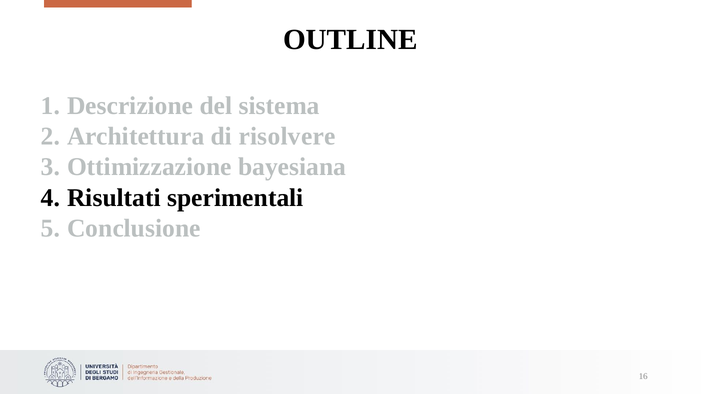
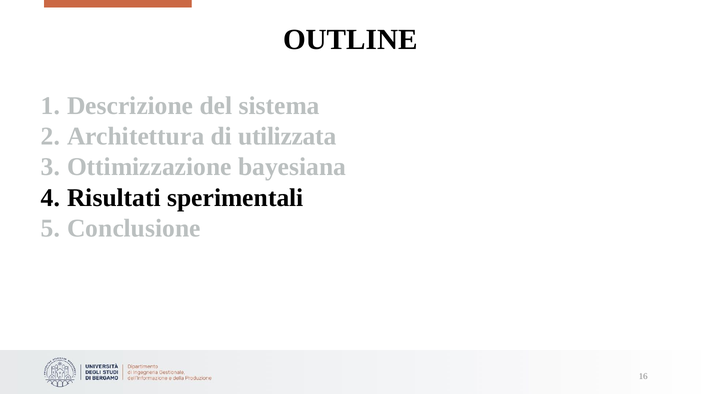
risolvere: risolvere -> utilizzata (287, 136)
